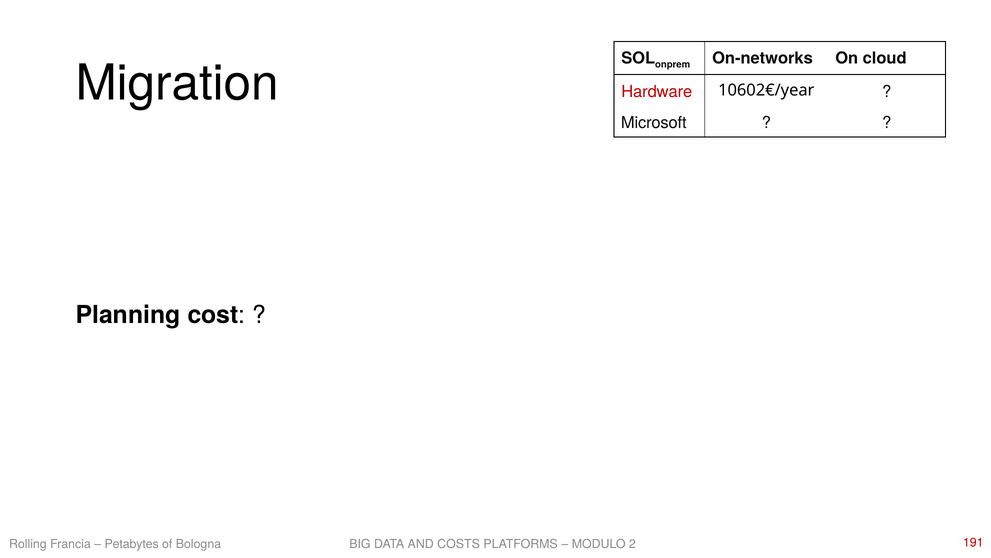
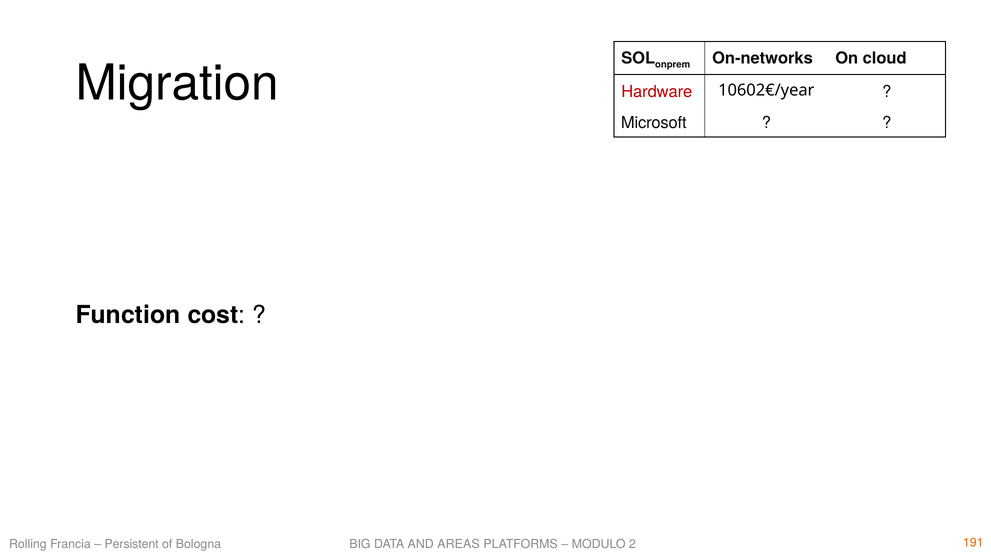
Planning: Planning -> Function (128, 315)
Petabytes: Petabytes -> Persistent (132, 543)
COSTS: COSTS -> AREAS (459, 543)
191 colour: red -> orange (973, 542)
